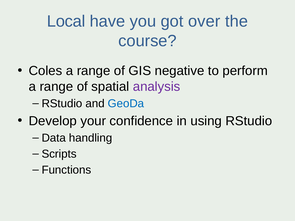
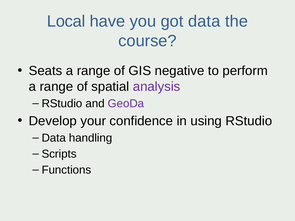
got over: over -> data (204, 21)
Coles: Coles -> Seats (45, 71)
GeoDa colour: blue -> purple (126, 104)
